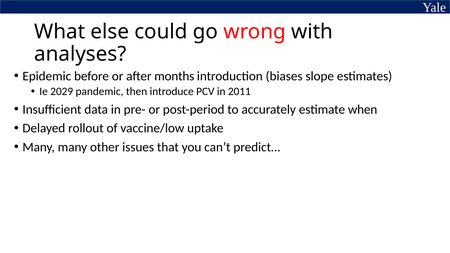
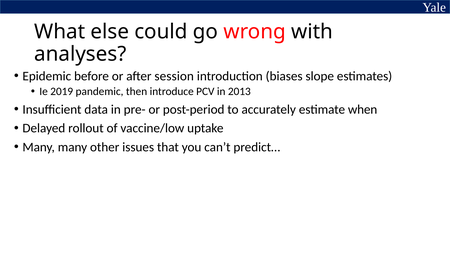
months: months -> session (174, 76)
2029: 2029 -> 2019 (62, 92)
2011: 2011 -> 2013 (239, 92)
